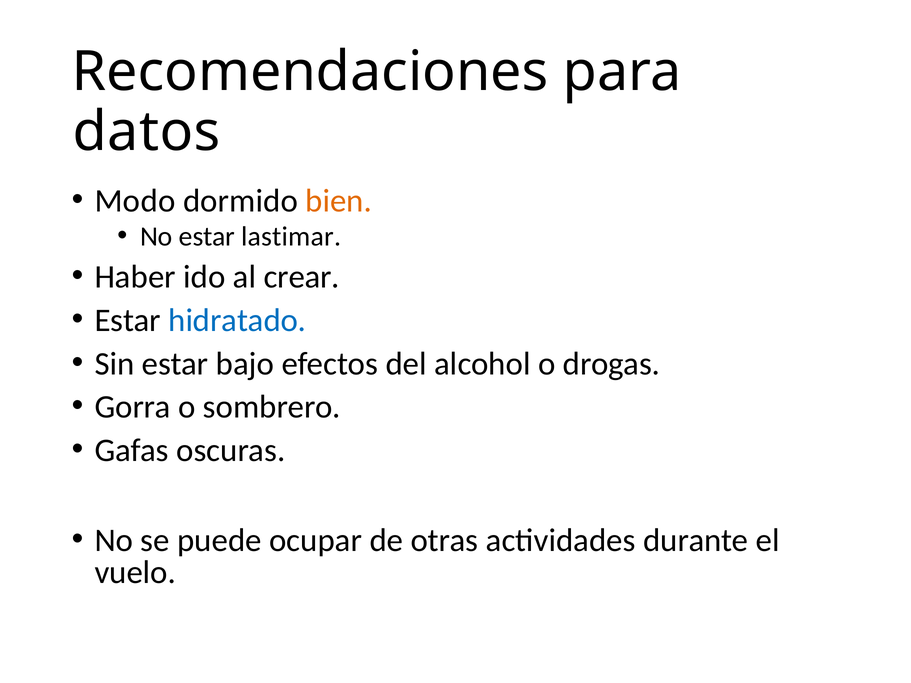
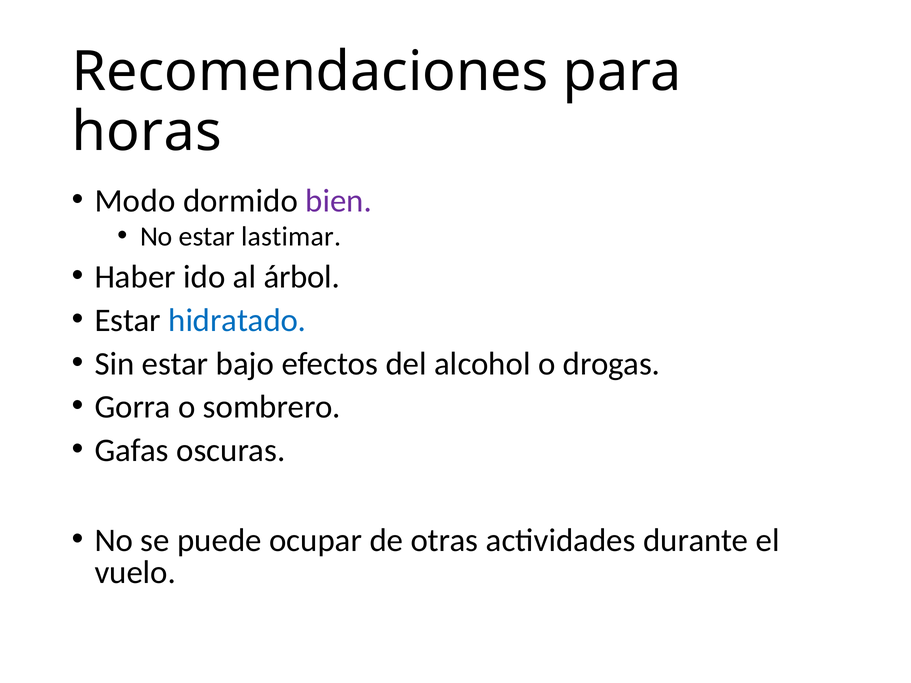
datos: datos -> horas (147, 132)
bien colour: orange -> purple (339, 201)
crear: crear -> árbol (302, 277)
